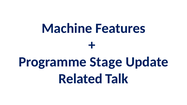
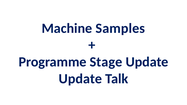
Features: Features -> Samples (120, 28)
Related: Related -> Update (80, 79)
